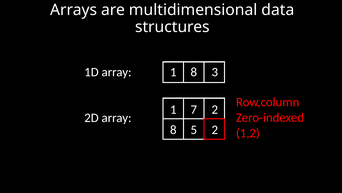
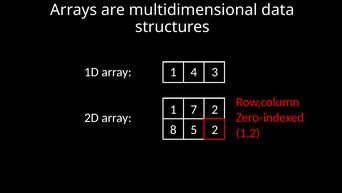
1 8: 8 -> 4 (194, 72)
